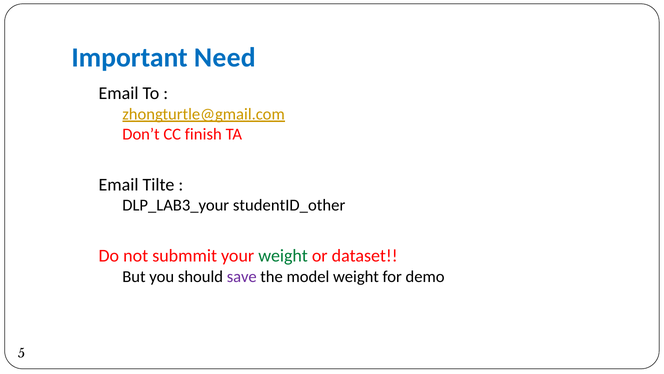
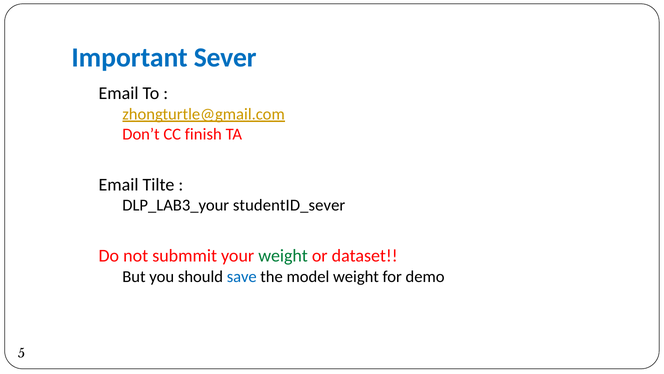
Need: Need -> Sever (225, 58)
studentID_other: studentID_other -> studentID_sever (289, 205)
save colour: purple -> blue (242, 276)
